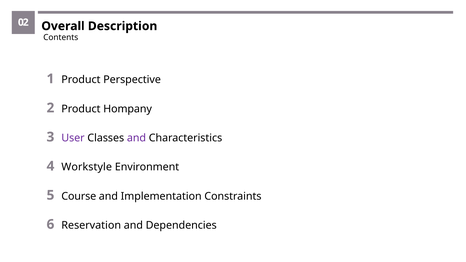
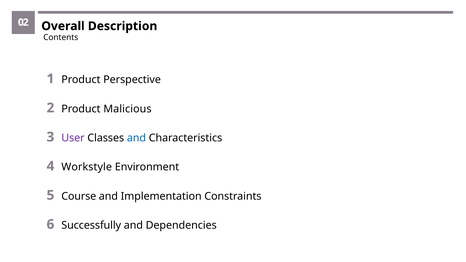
Hompany: Hompany -> Malicious (127, 109)
and colour: purple -> blue (136, 138)
Reservation: Reservation -> Successfully (91, 225)
